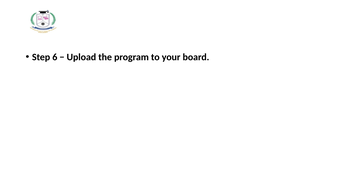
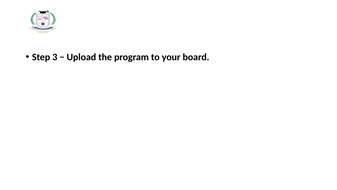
6: 6 -> 3 (55, 57)
